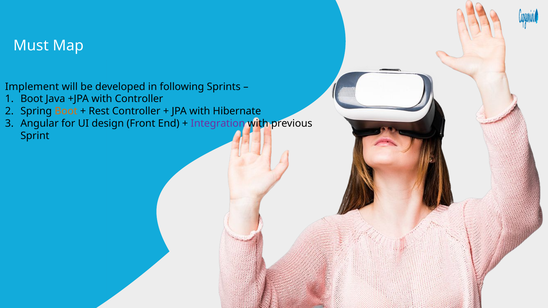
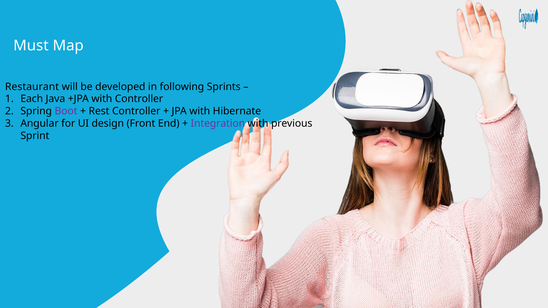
Implement: Implement -> Restaurant (32, 87)
Boot: Boot -> Each (32, 99)
Boot colour: orange -> purple (66, 111)
